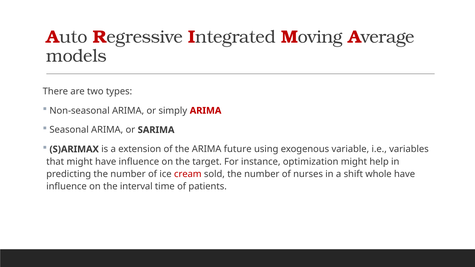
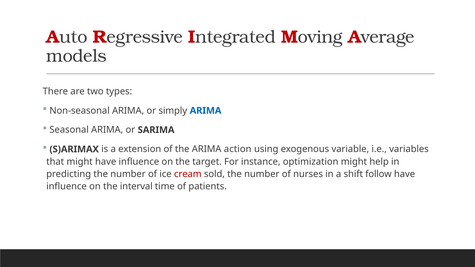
ARIMA colour: red -> blue (206, 111)
future: future -> action (238, 149)
whole: whole -> follow (379, 174)
